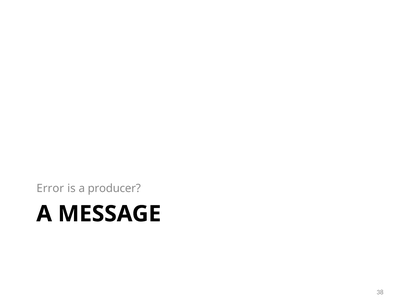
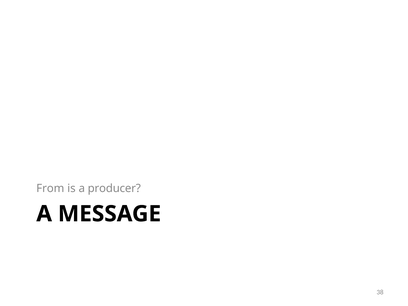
Error: Error -> From (50, 189)
